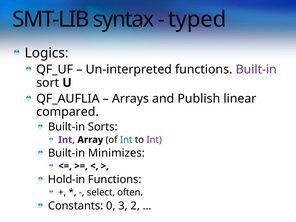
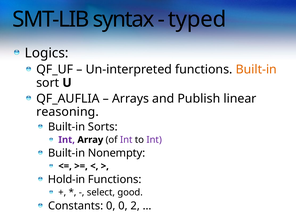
Built-in colour: purple -> orange (256, 69)
compared: compared -> reasoning (67, 112)
Int colour: blue -> purple (126, 140)
Minimizes: Minimizes -> Nonempty (117, 153)
often: often -> good (130, 192)
0 3: 3 -> 0 (123, 206)
